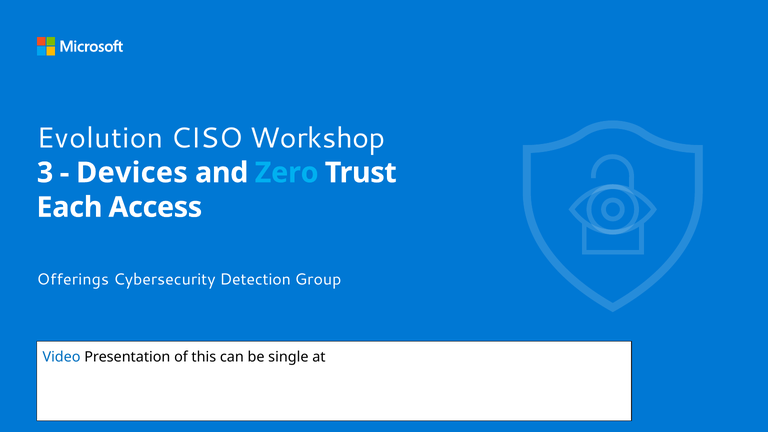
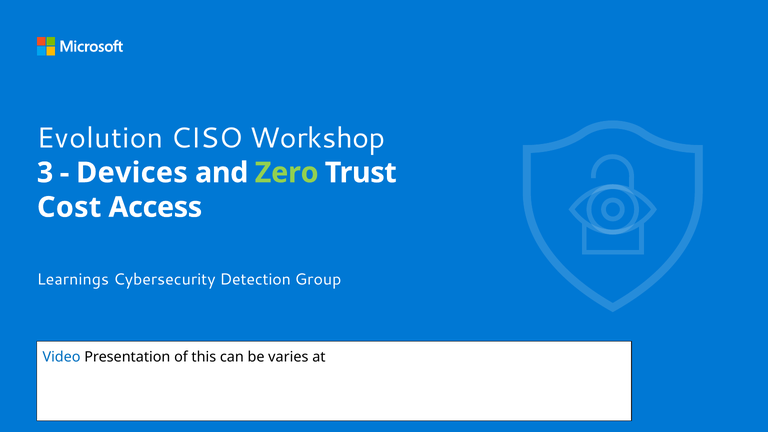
Zero colour: light blue -> light green (287, 173)
Each: Each -> Cost (69, 207)
Offerings: Offerings -> Learnings (73, 280)
single: single -> varies (288, 357)
